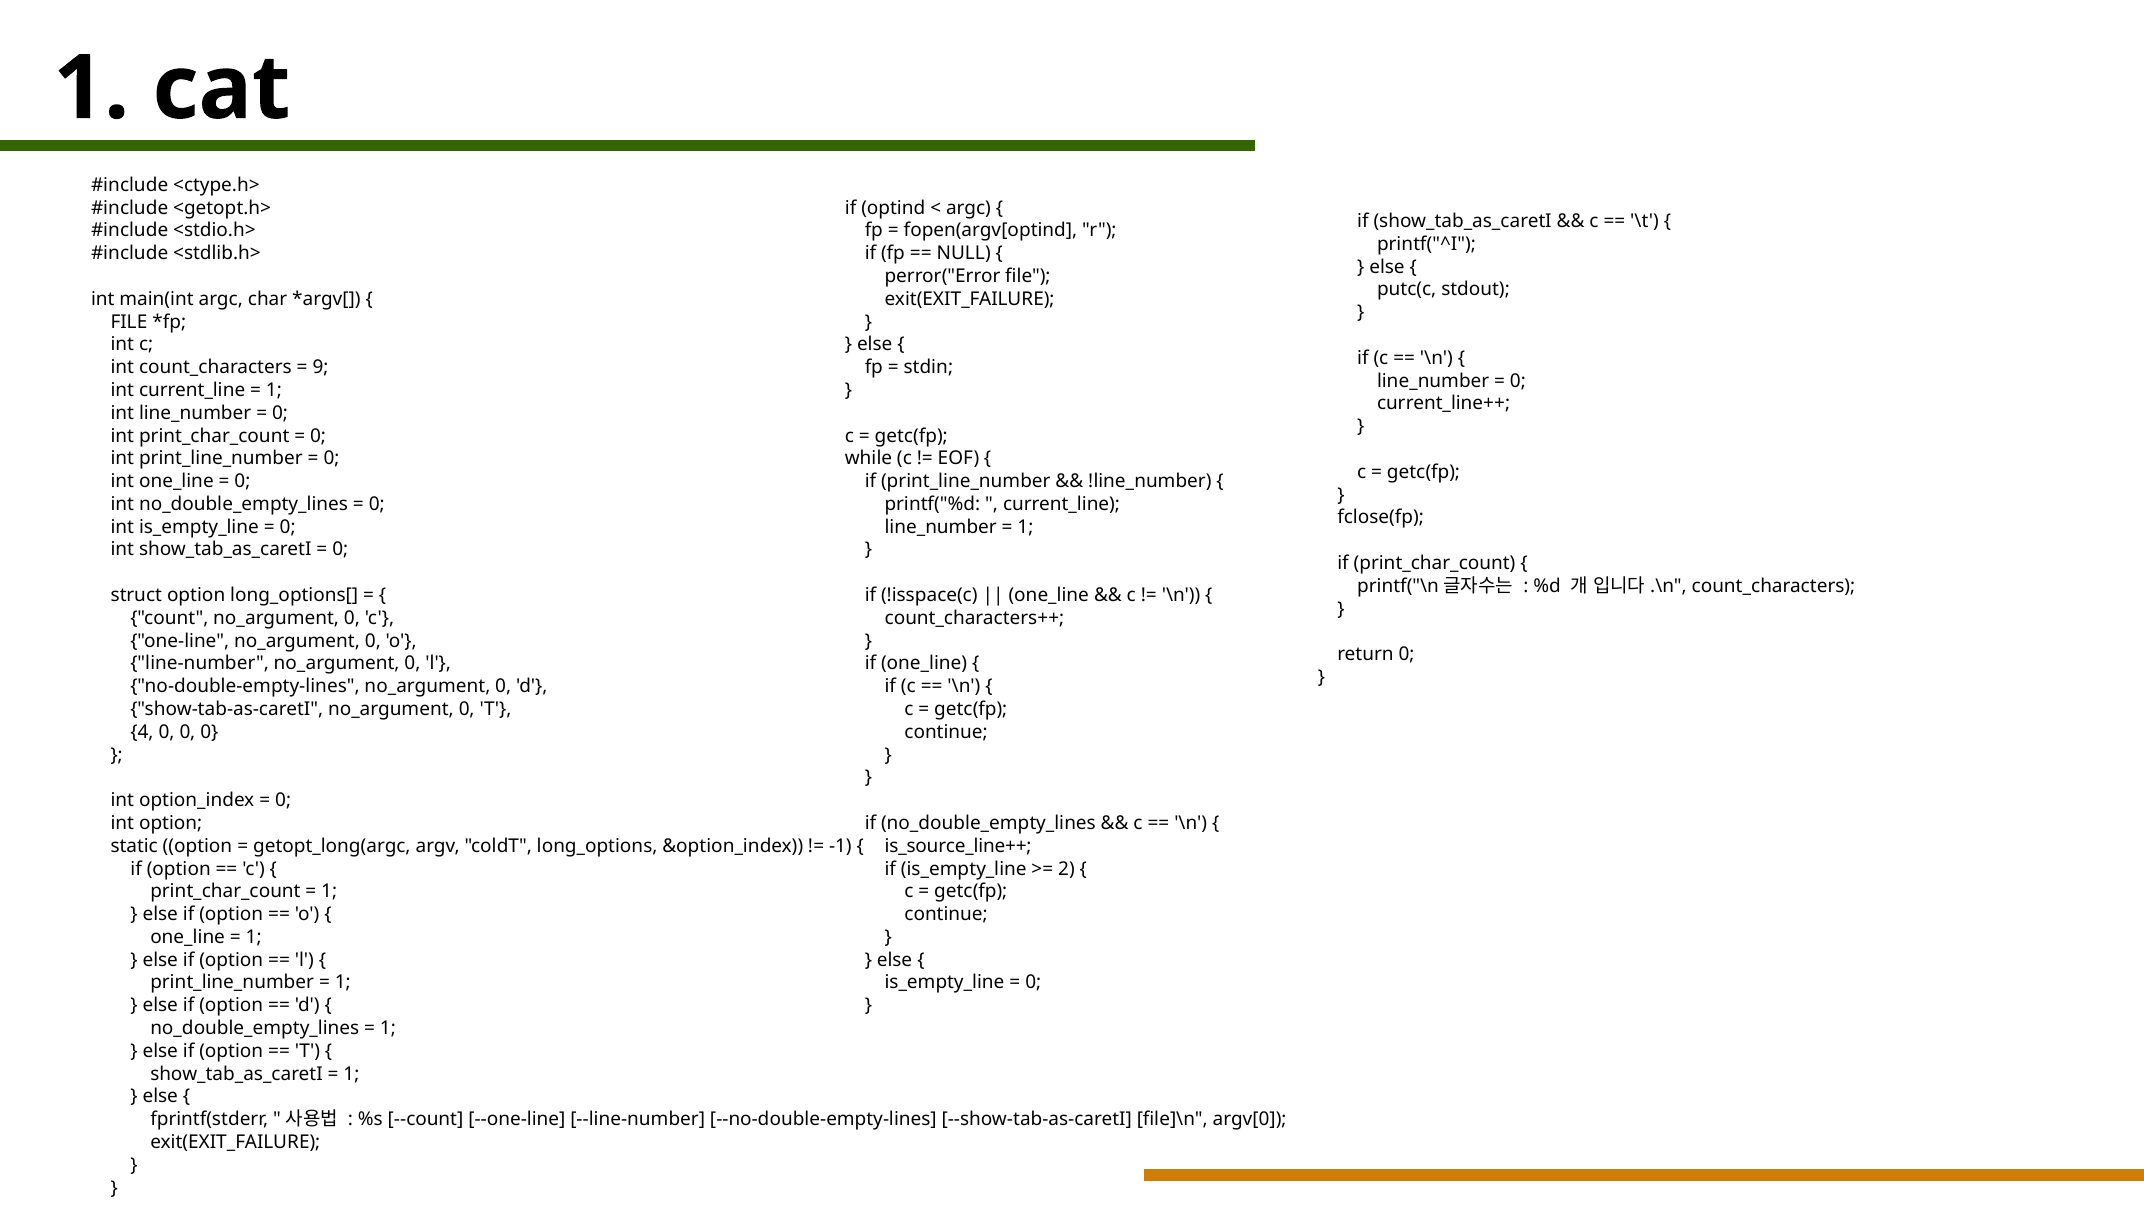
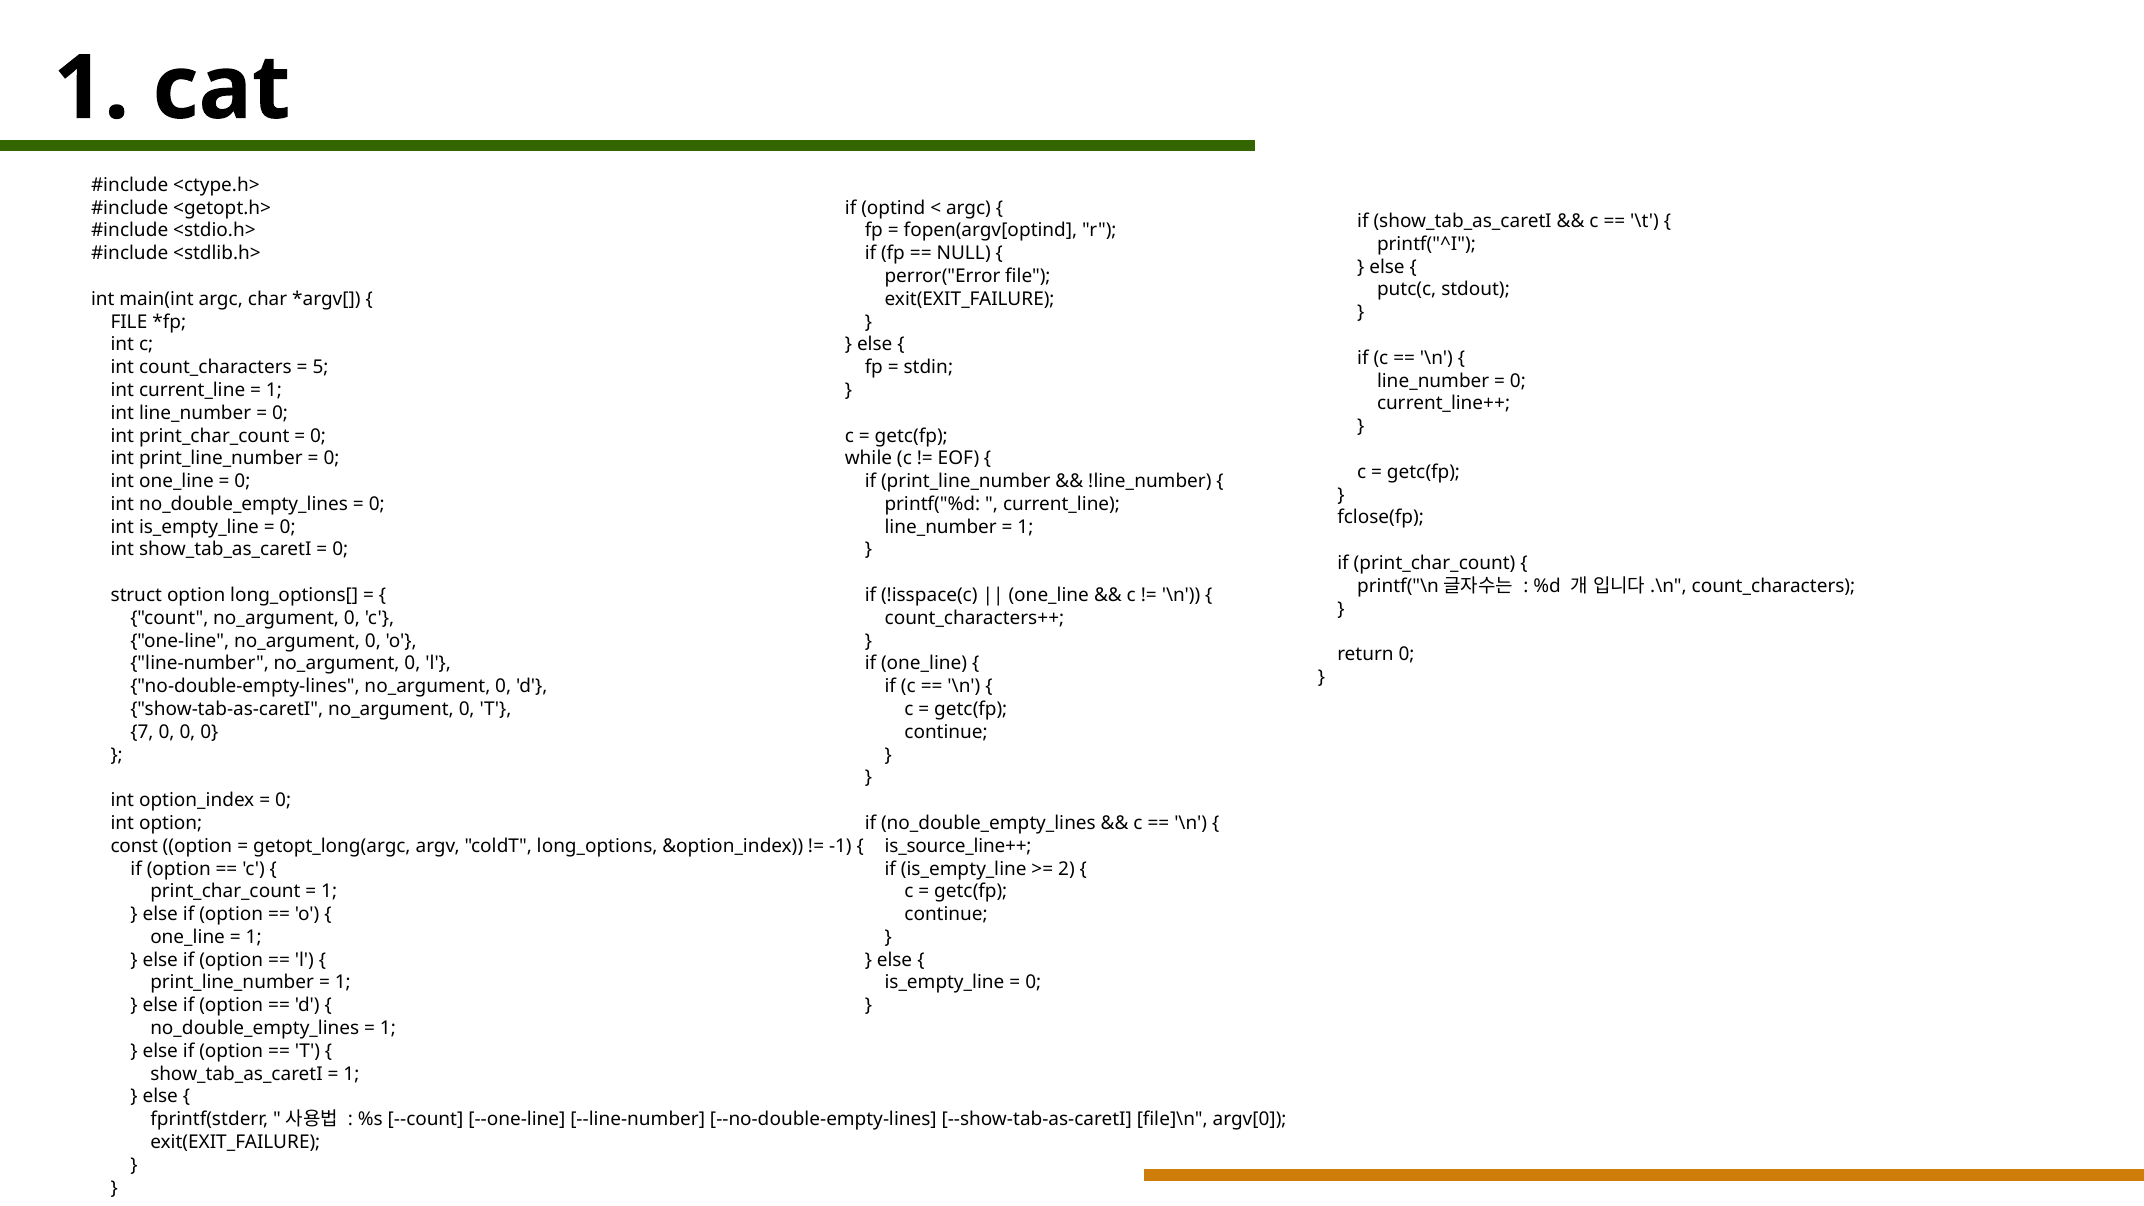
9: 9 -> 5 (321, 367)
4: 4 -> 7 (142, 732)
static: static -> const (134, 846)
